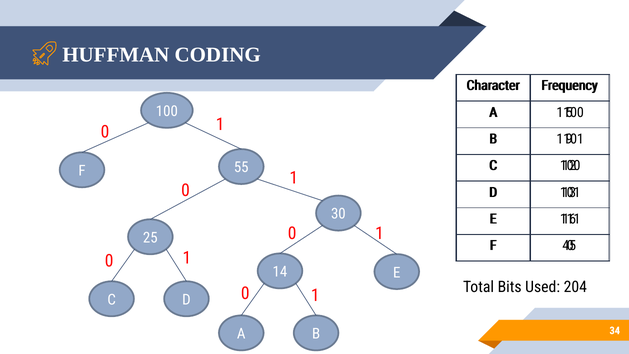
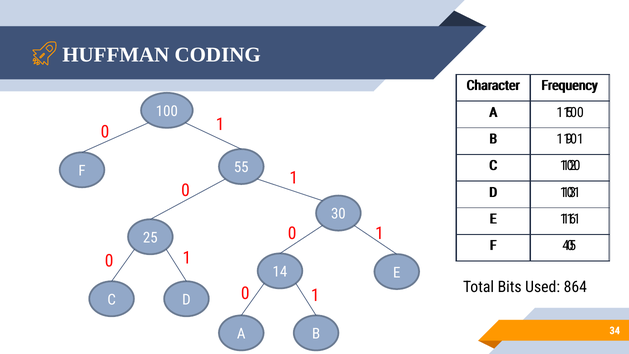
204: 204 -> 864 (575, 287)
